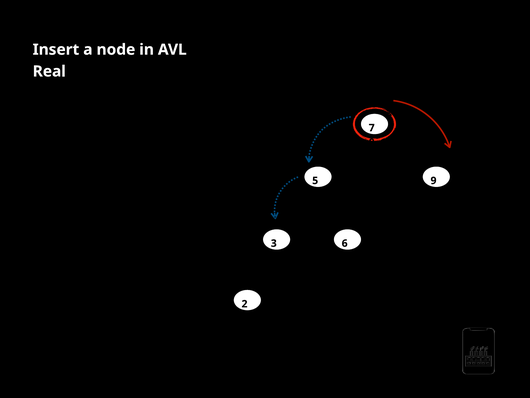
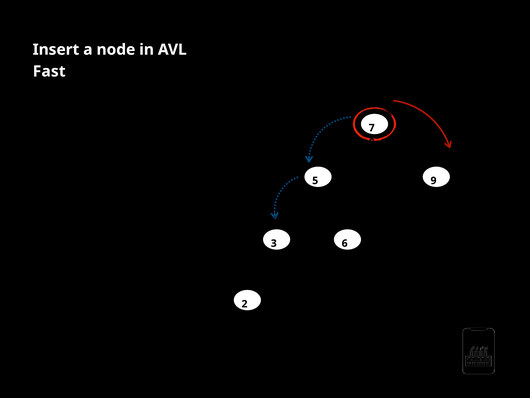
Real: Real -> Fast (49, 71)
